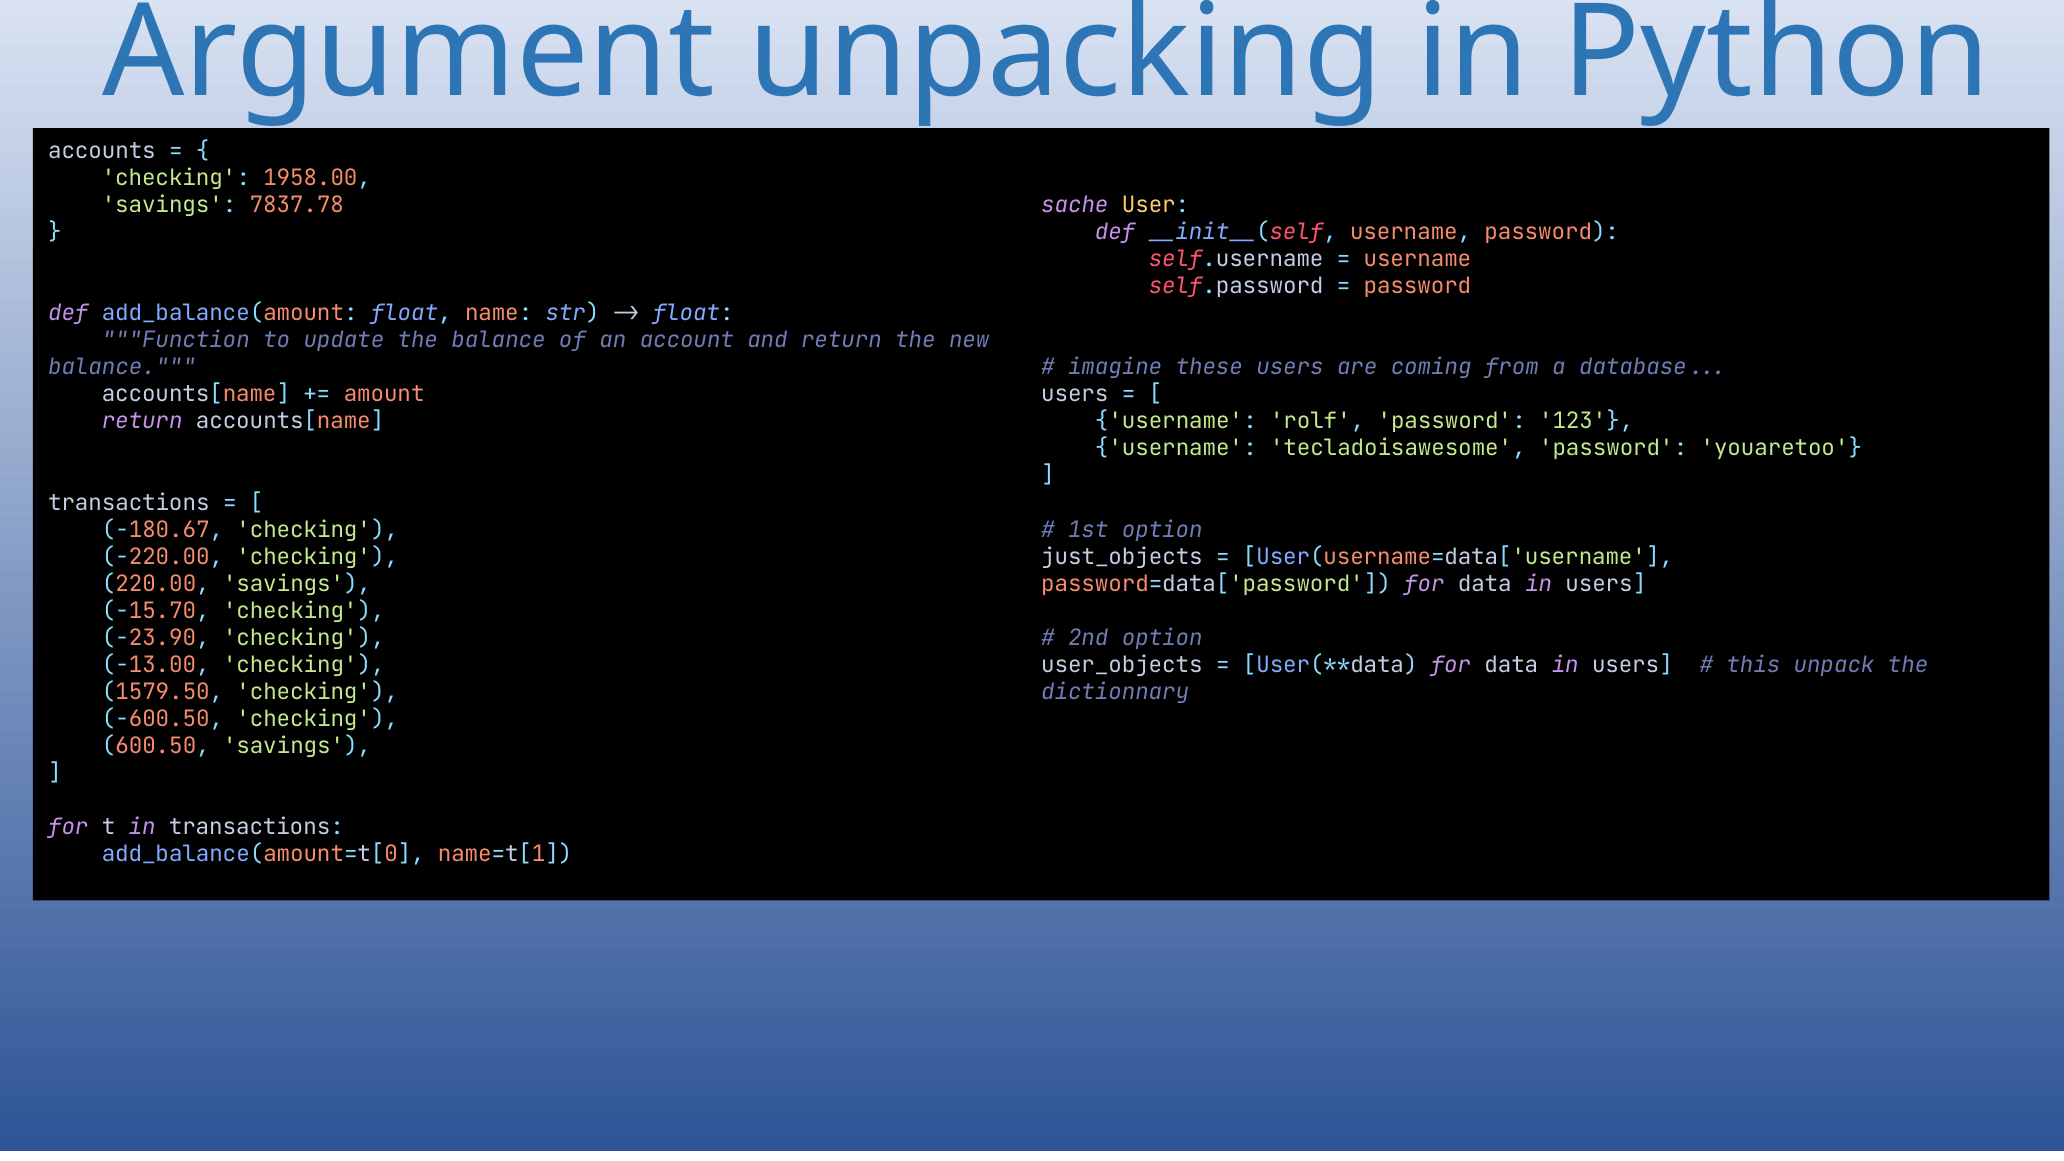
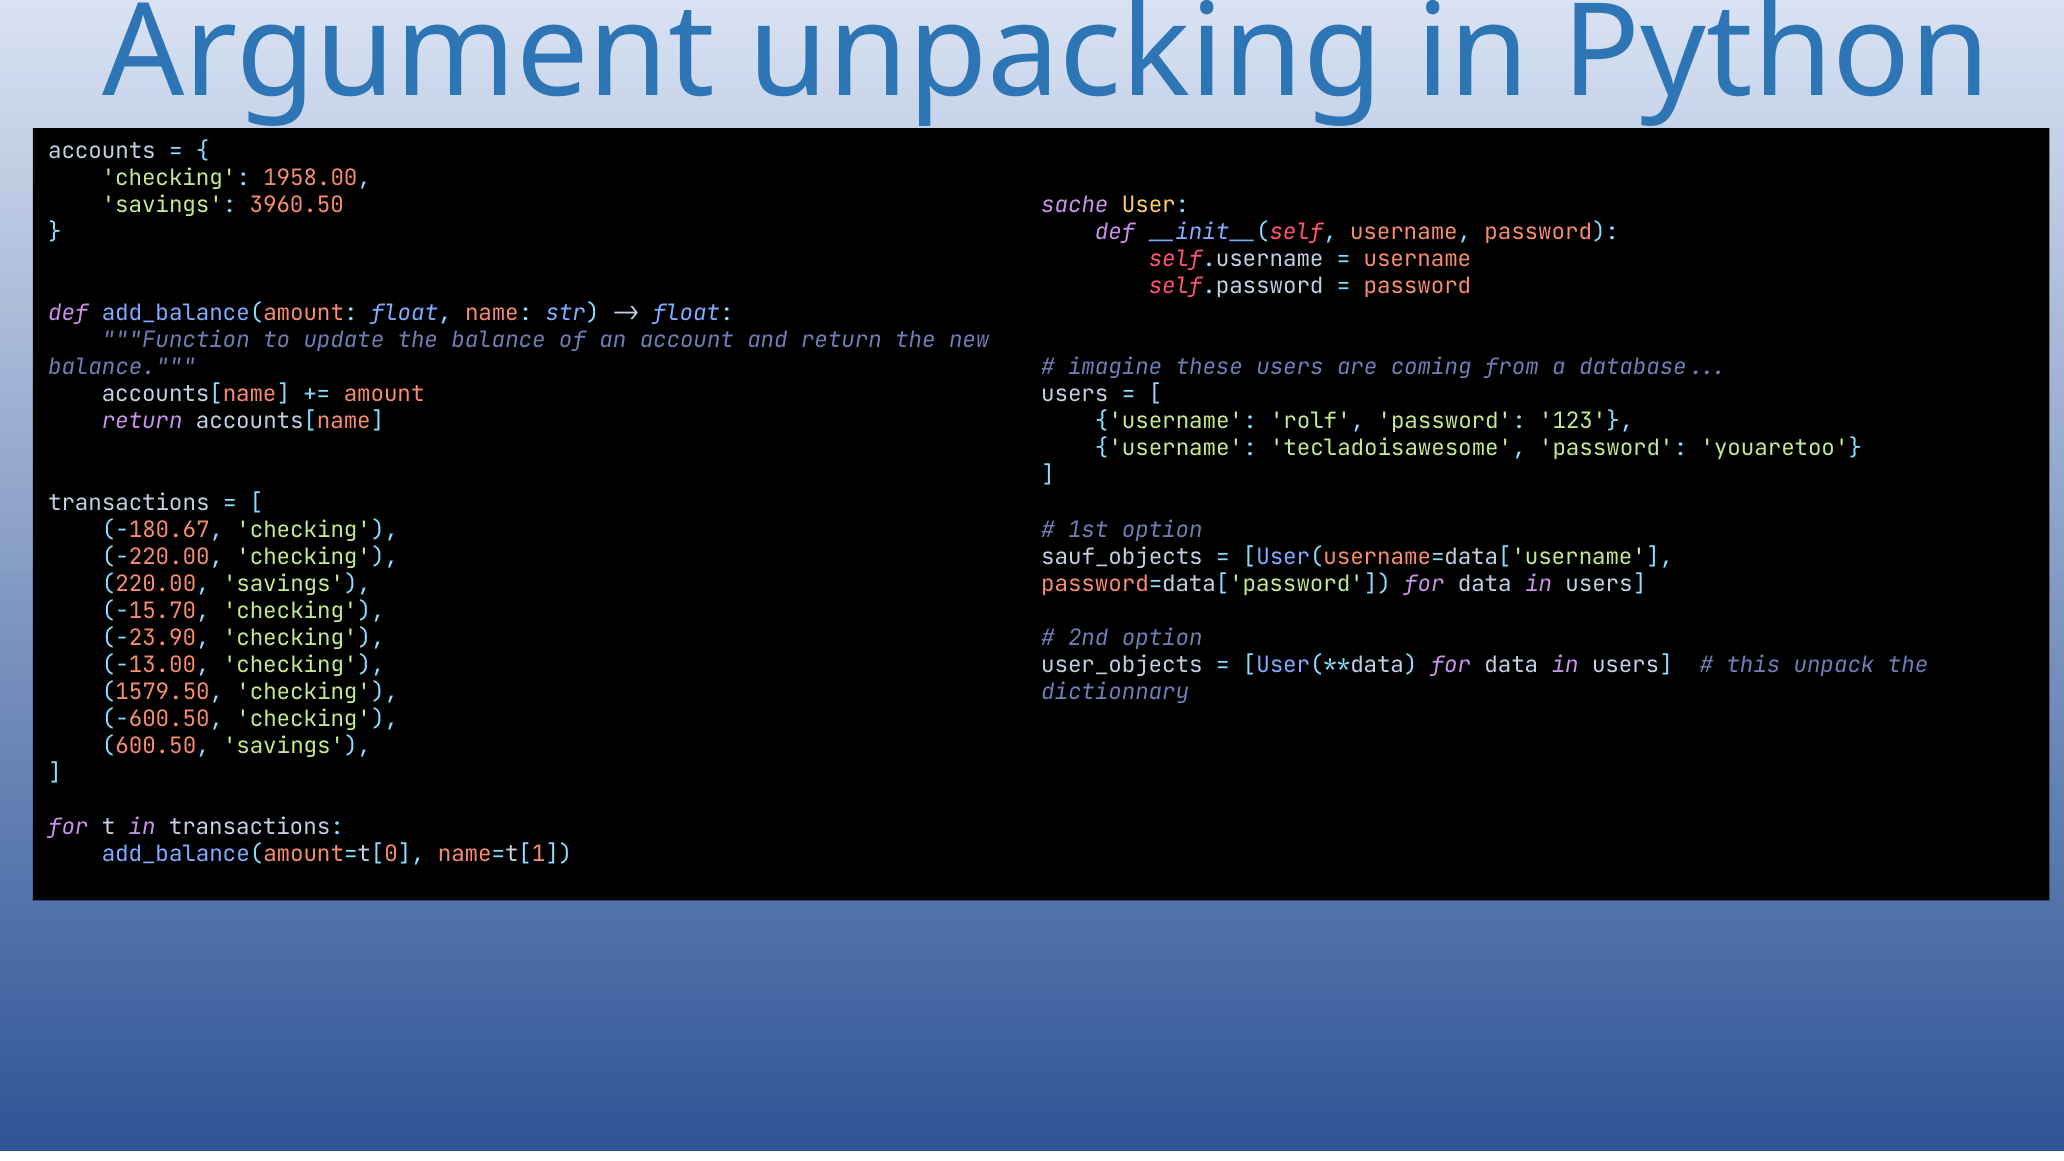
7837.78: 7837.78 -> 3960.50 (297, 205)
just_objects: just_objects -> sauf_objects (1122, 557)
